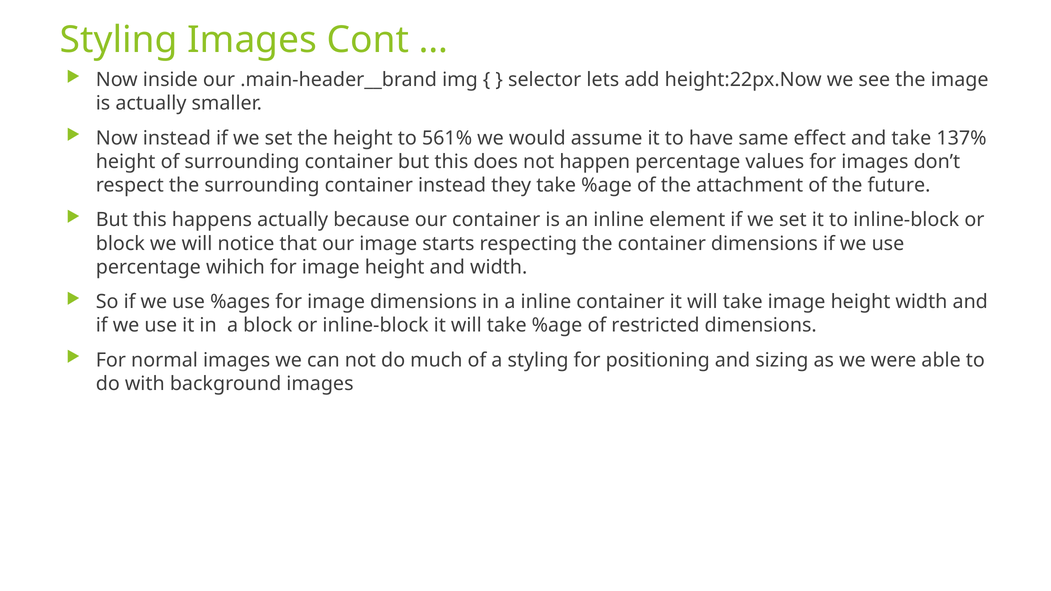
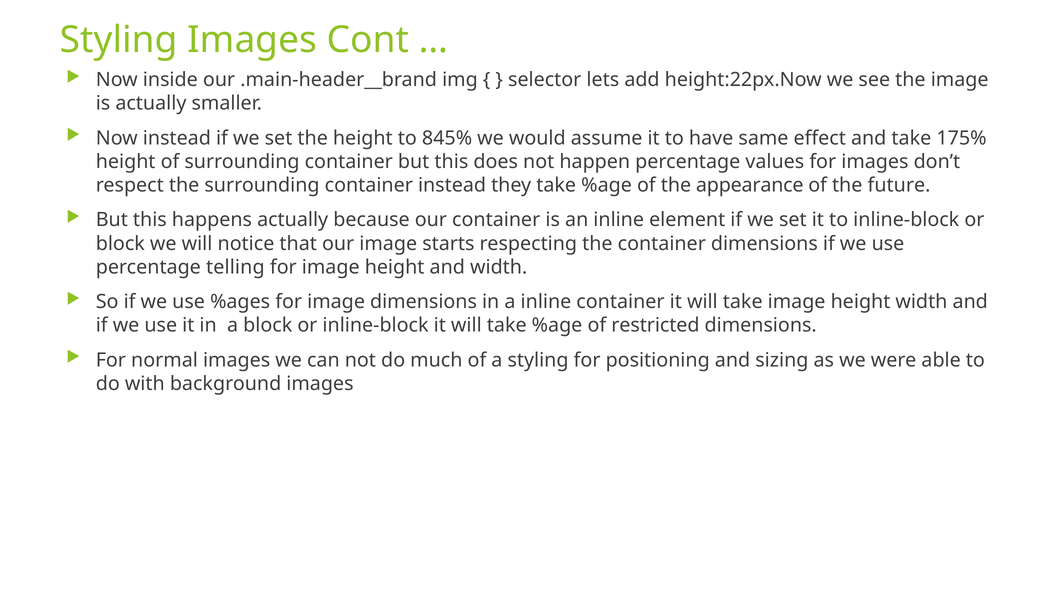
561%: 561% -> 845% (447, 138)
137%: 137% -> 175% (961, 138)
attachment: attachment -> appearance (750, 185)
wihich: wihich -> telling (235, 267)
